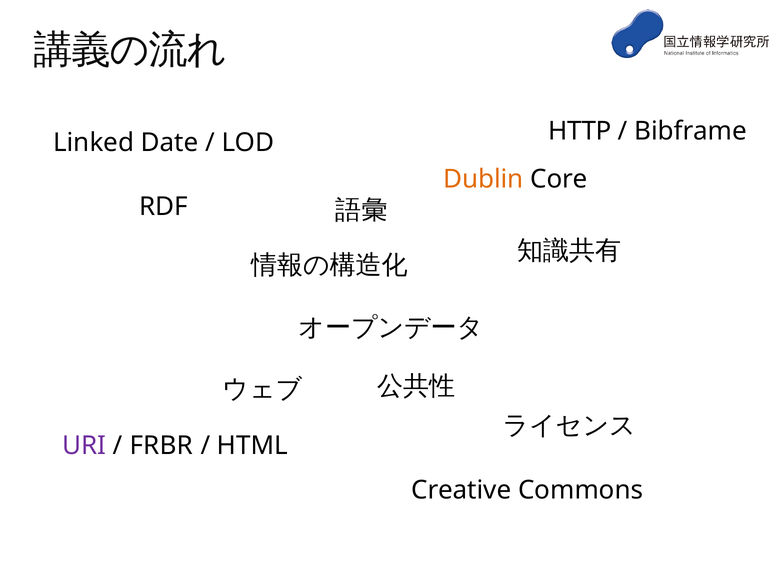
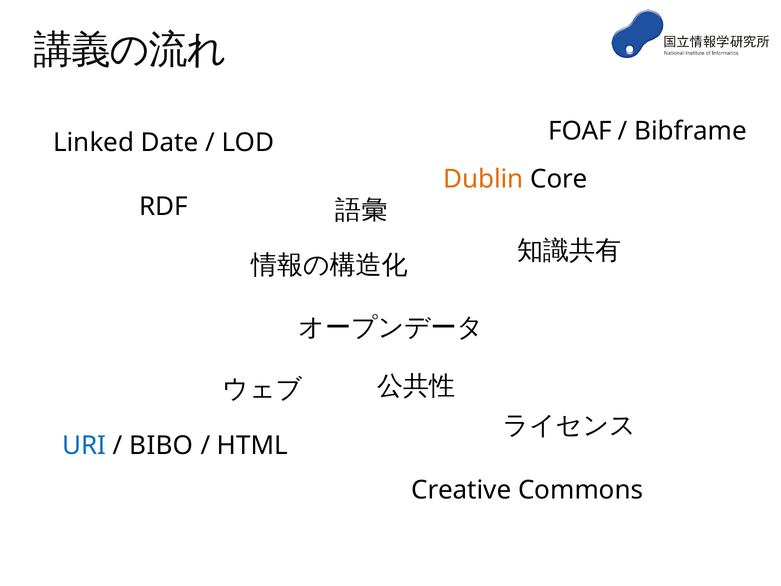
HTTP: HTTP -> FOAF (580, 131)
URI colour: purple -> blue (84, 446)
FRBR: FRBR -> BIBO (161, 446)
